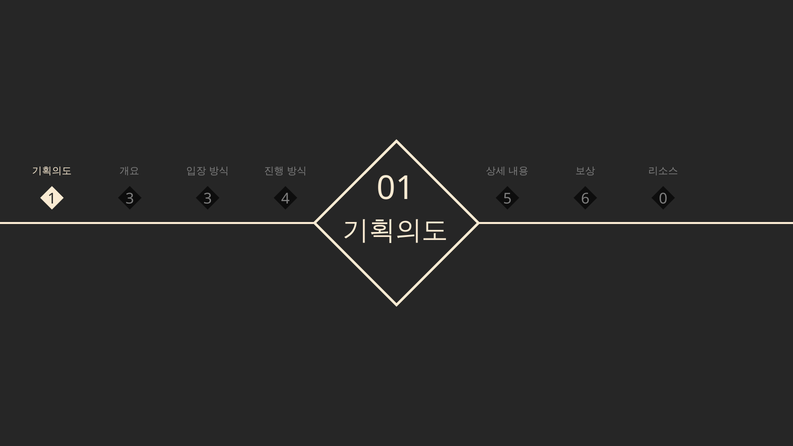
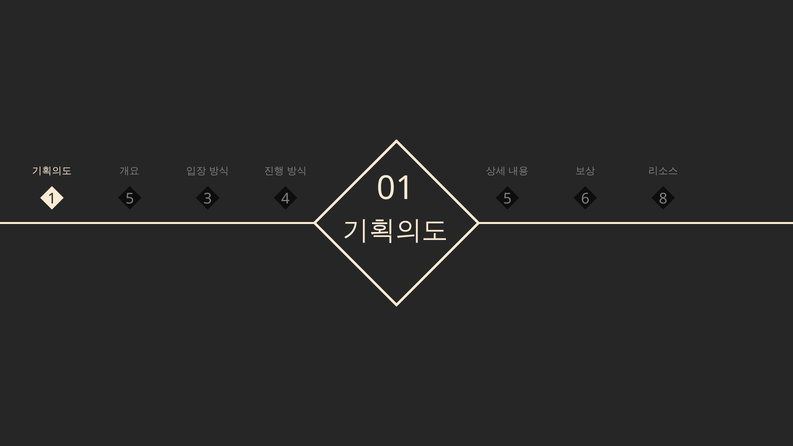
1 3: 3 -> 5 (130, 199)
0: 0 -> 8 (663, 199)
